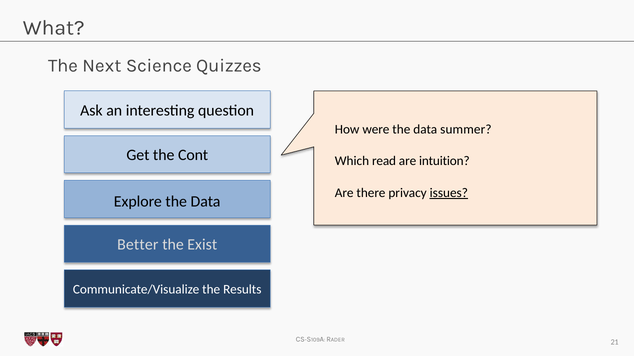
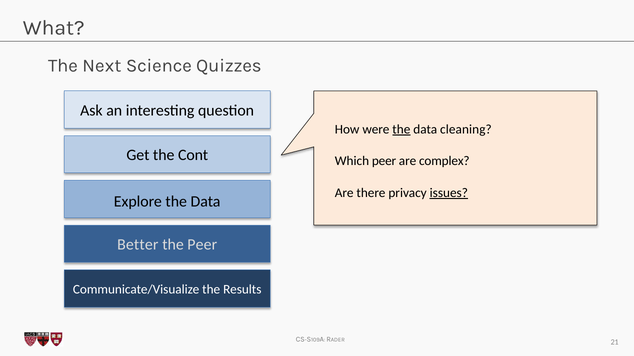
the underline: none -> present (401, 130)
summer: summer -> cleaning (466, 130)
Which read: read -> peer (384, 161)
intuition: intuition -> complex (444, 161)
the Exist: Exist -> Peer (202, 245)
